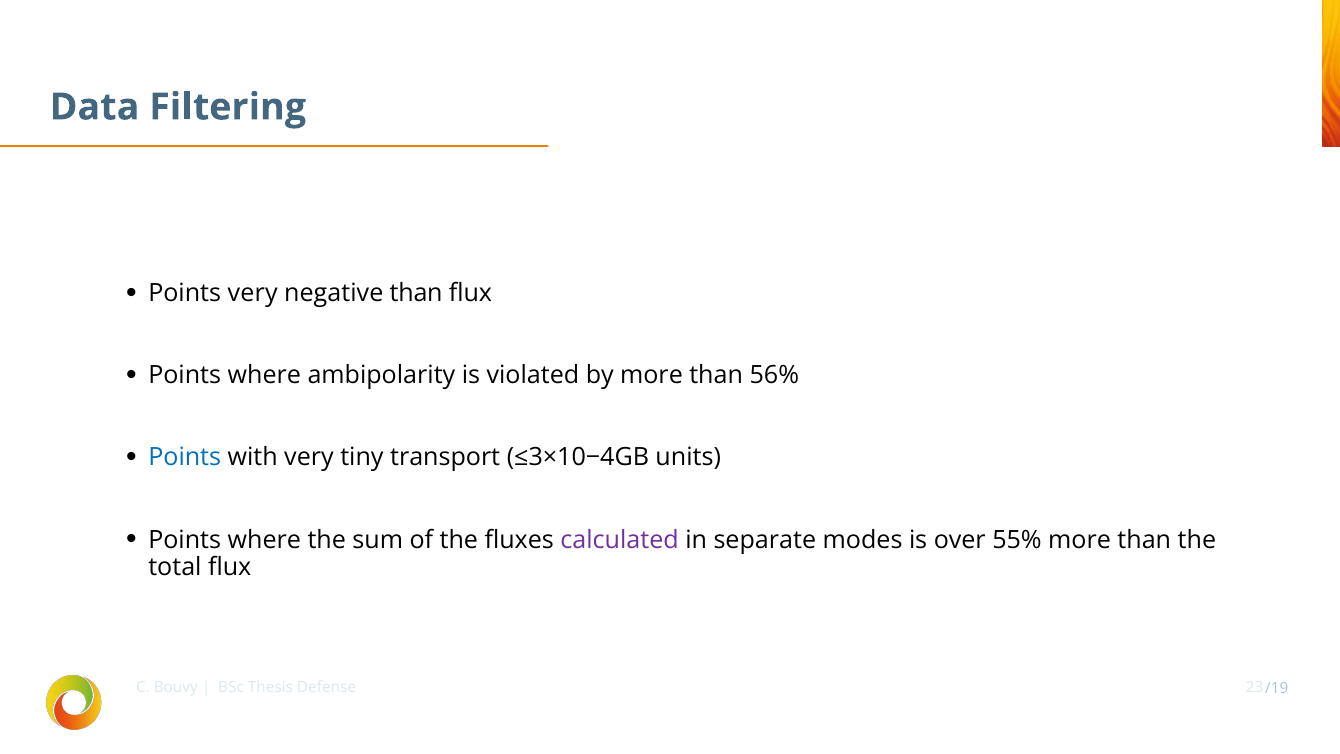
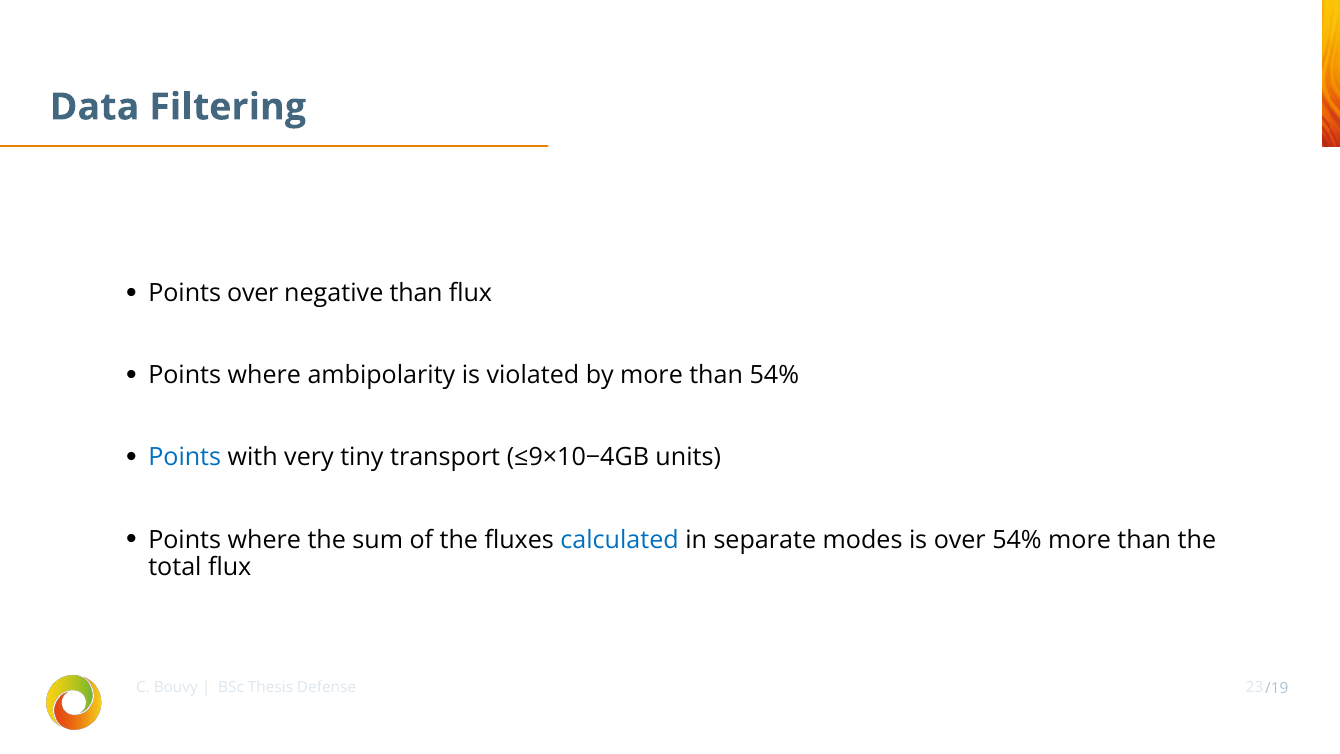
Points very: very -> over (253, 293)
than 56%: 56% -> 54% (774, 375)
≤3×10−4GB: ≤3×10−4GB -> ≤9×10−4GB (578, 457)
calculated colour: purple -> blue (620, 540)
over 55%: 55% -> 54% (1017, 540)
